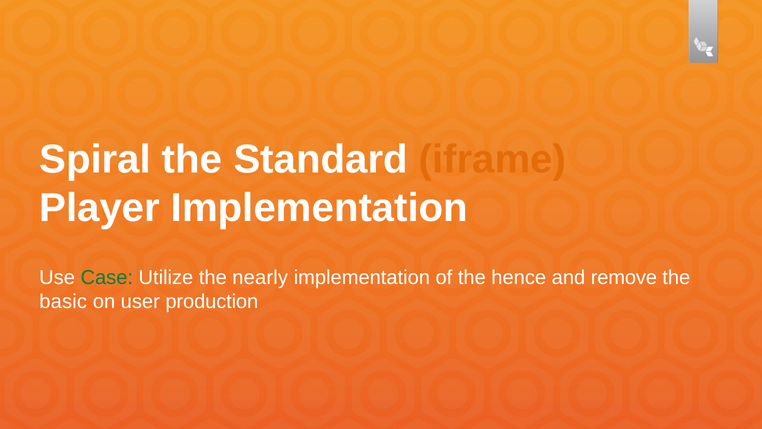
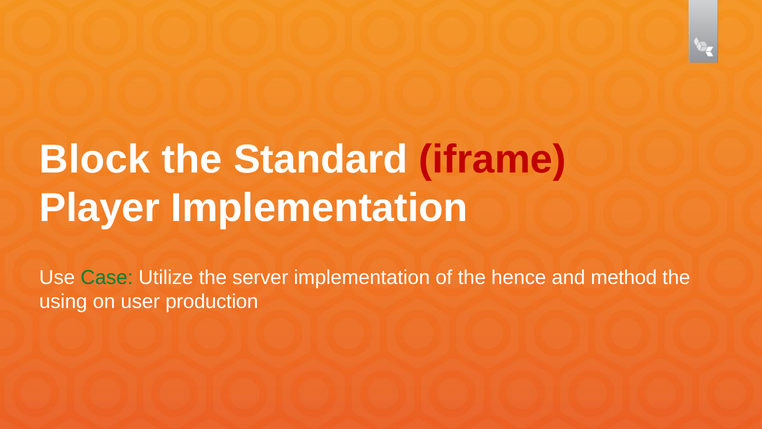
Spiral: Spiral -> Block (95, 159)
iframe colour: orange -> red (493, 159)
nearly: nearly -> server (260, 277)
remove: remove -> method (624, 277)
basic: basic -> using (63, 301)
